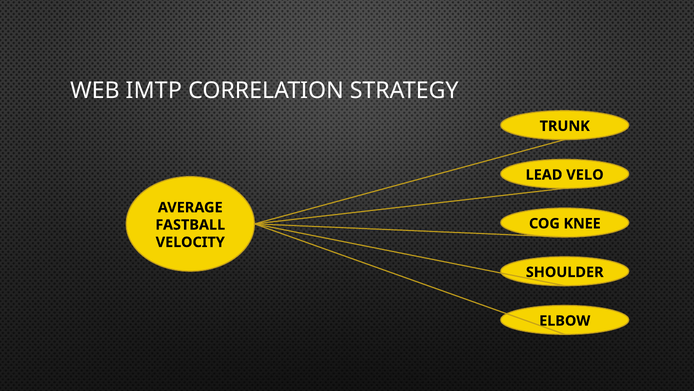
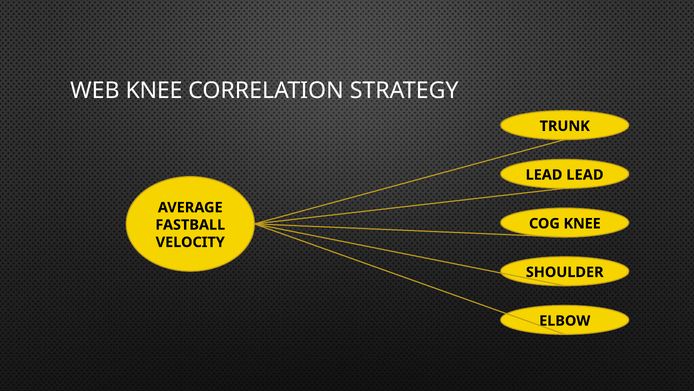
WEB IMTP: IMTP -> KNEE (154, 91)
LEAD VELO: VELO -> LEAD (585, 175)
